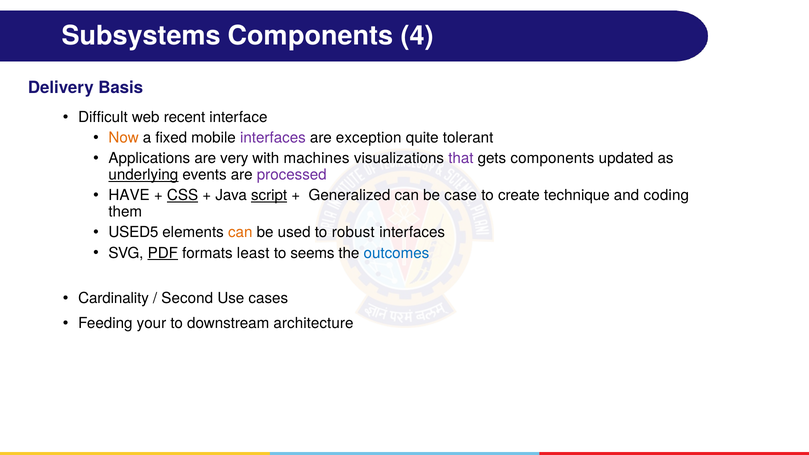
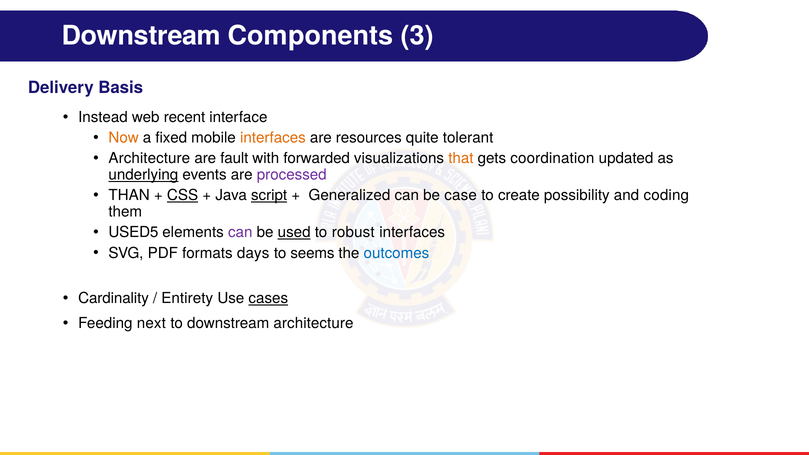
Subsystems: Subsystems -> Downstream (141, 36)
4: 4 -> 3 (417, 36)
Difficult: Difficult -> Instead (103, 117)
interfaces colour: purple -> orange (273, 138)
exception: exception -> resources (369, 138)
Applications: Applications -> Architecture (149, 159)
very: very -> fault (234, 159)
machines: machines -> forwarded (317, 159)
that colour: purple -> orange (461, 159)
gets components: components -> coordination (552, 159)
HAVE: HAVE -> THAN (129, 195)
technique: technique -> possibility (577, 195)
can colour: orange -> purple (240, 232)
used underline: none -> present (294, 232)
PDF underline: present -> none (163, 253)
least: least -> days (253, 253)
Second: Second -> Entirety (187, 298)
cases underline: none -> present (268, 298)
your: your -> next (151, 323)
